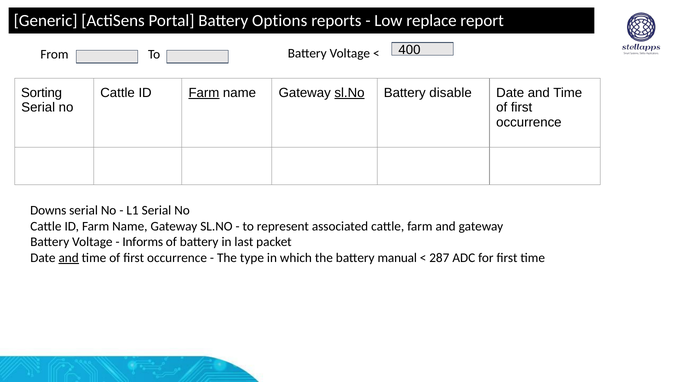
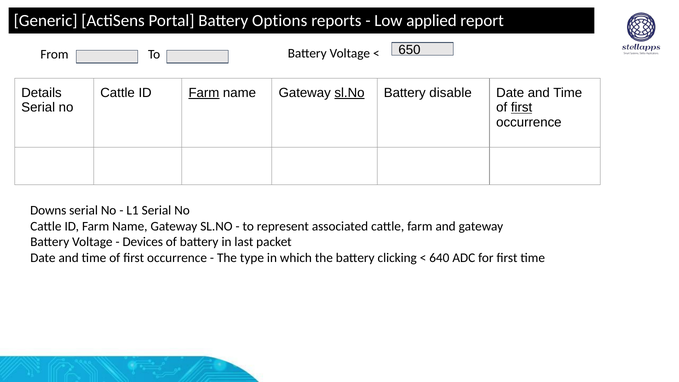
replace: replace -> applied (431, 20)
400: 400 -> 650 (410, 50)
Sorting: Sorting -> Details (42, 93)
first underline: none -> present (522, 108)
Informs: Informs -> Devices (143, 242)
and underline: present -> none (69, 258)
manual: manual -> clicking (397, 258)
287: 287 -> 640 (439, 258)
